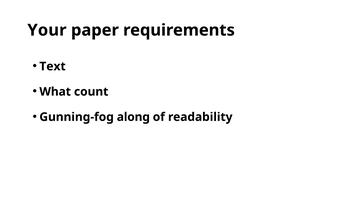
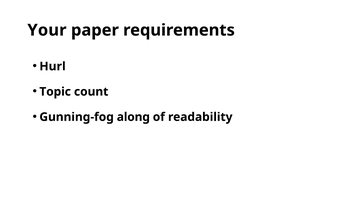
Text: Text -> Hurl (53, 66)
What: What -> Topic (55, 92)
